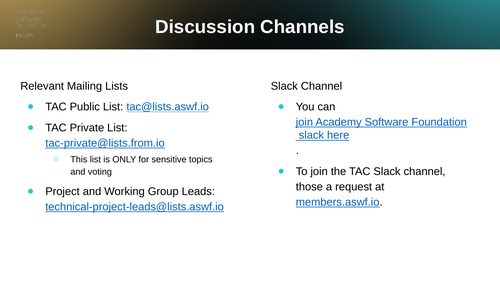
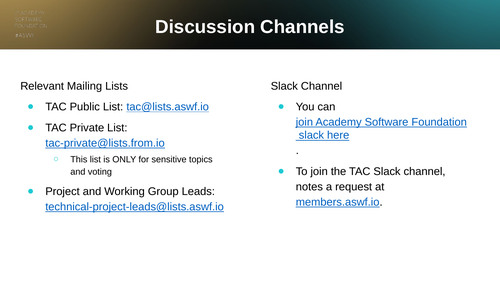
those: those -> notes (309, 187)
